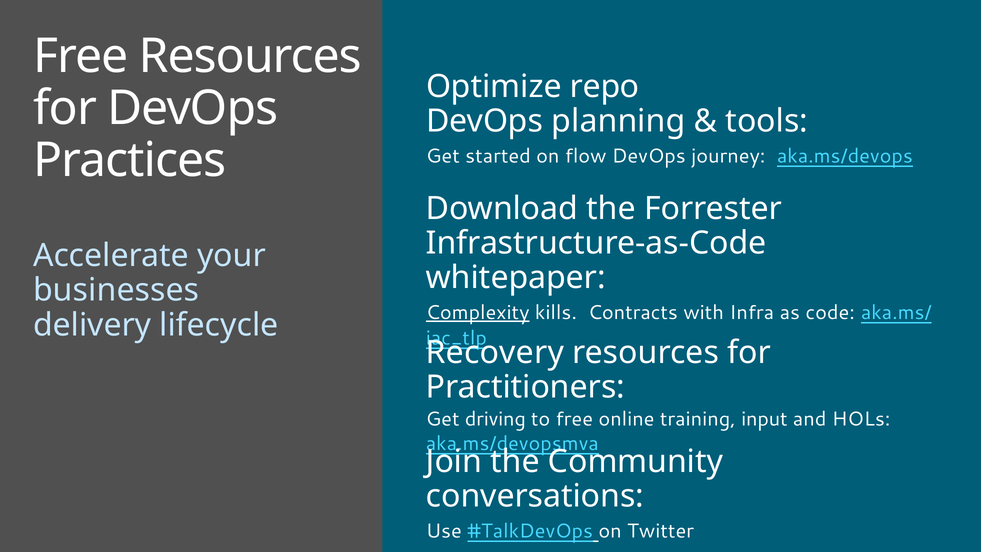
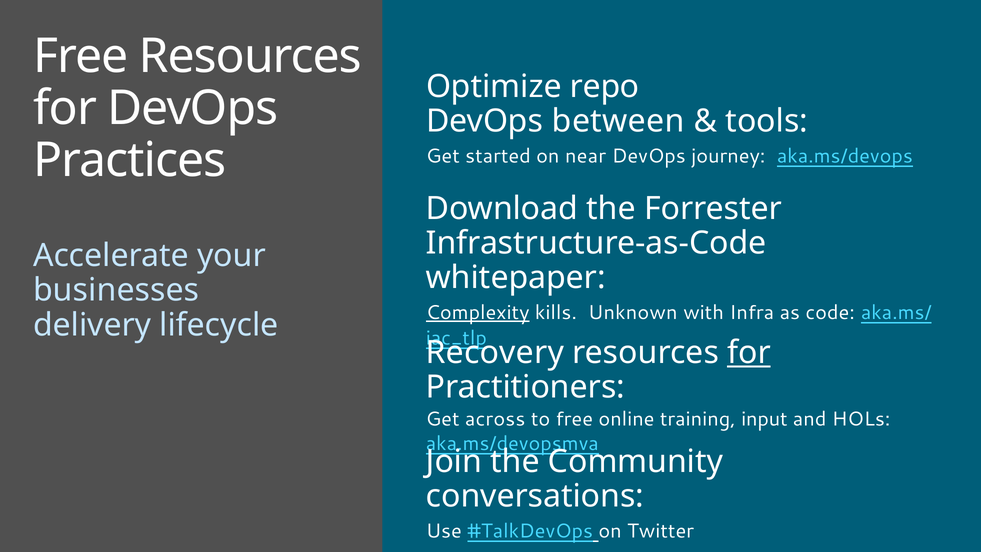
planning: planning -> between (618, 121)
flow: flow -> near (586, 156)
Contracts: Contracts -> Unknown (633, 313)
for underline: none -> present (749, 352)
driving: driving -> across (495, 419)
